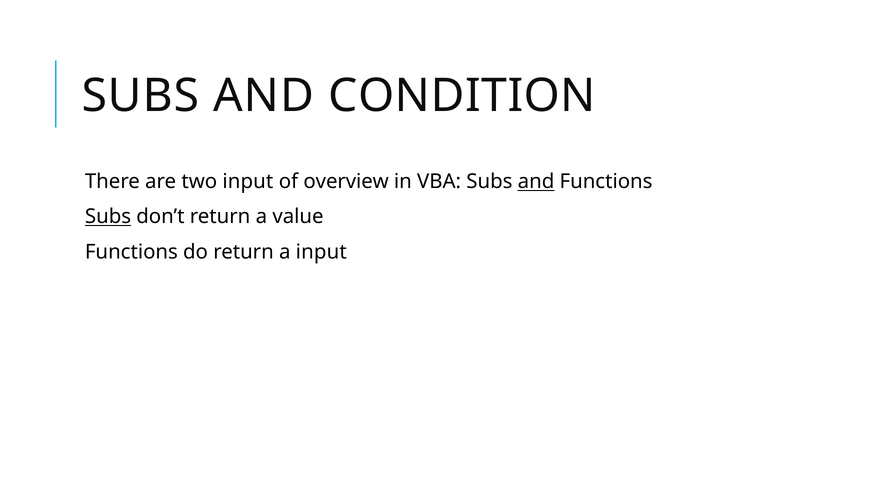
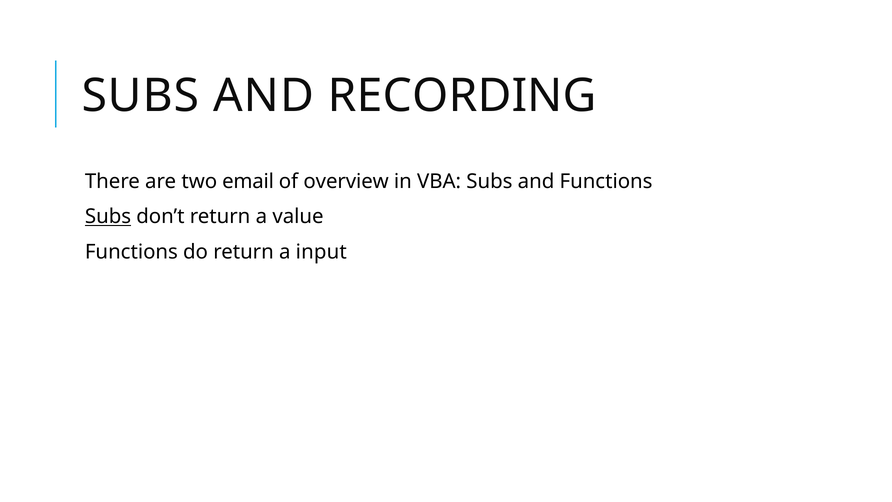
CONDITION: CONDITION -> RECORDING (462, 96)
two input: input -> email (248, 181)
and underline: present -> none (536, 181)
